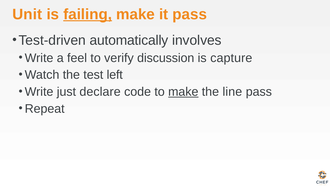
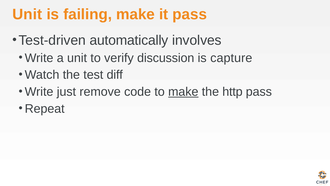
failing underline: present -> none (88, 14)
a feel: feel -> unit (77, 58)
left: left -> diff (115, 75)
declare: declare -> remove (100, 92)
line: line -> http (232, 92)
